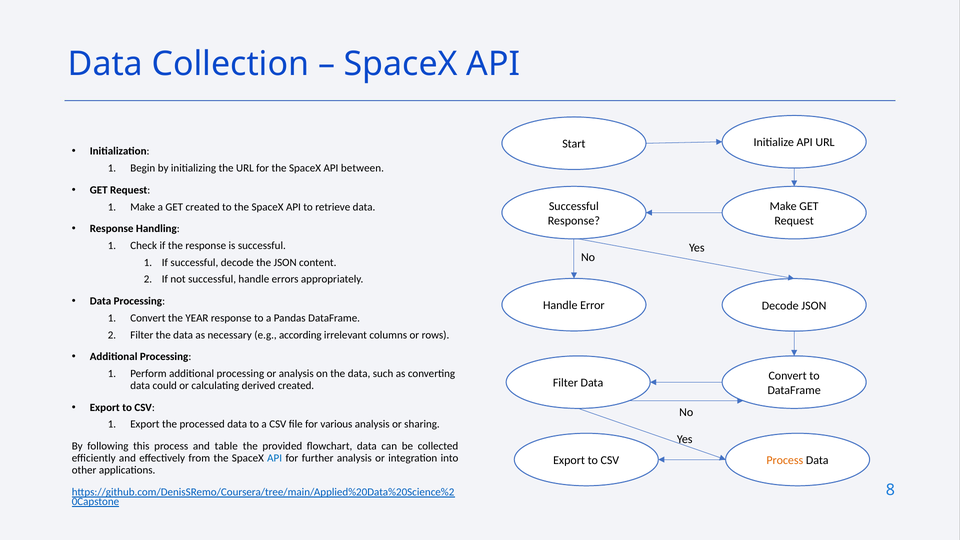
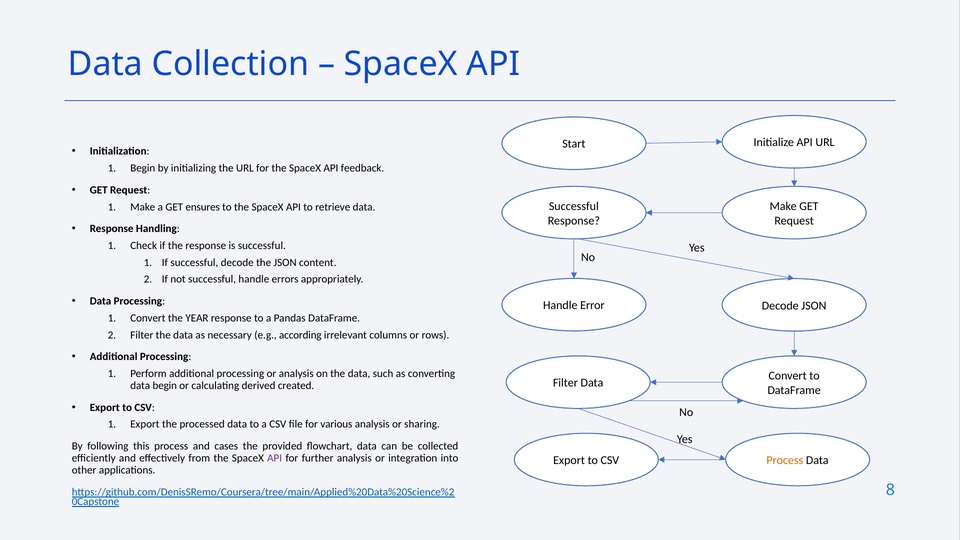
between: between -> feedback (363, 168)
GET created: created -> ensures (203, 207)
data could: could -> begin (165, 386)
table: table -> cases (226, 446)
API colour: blue -> purple (275, 458)
